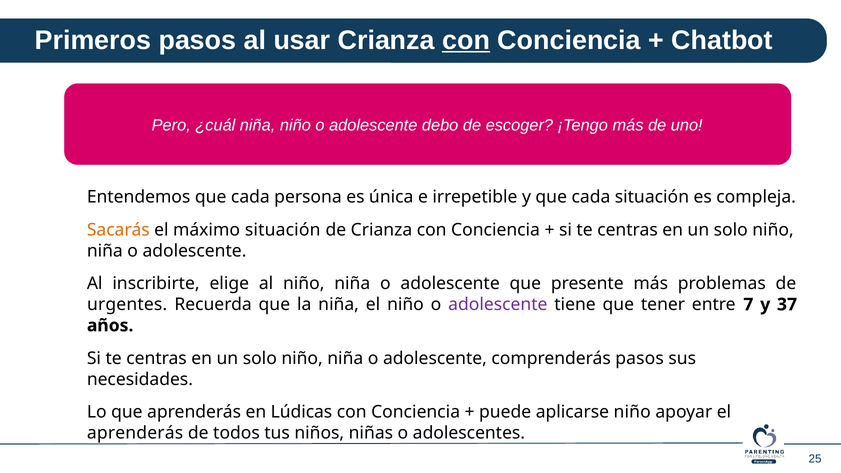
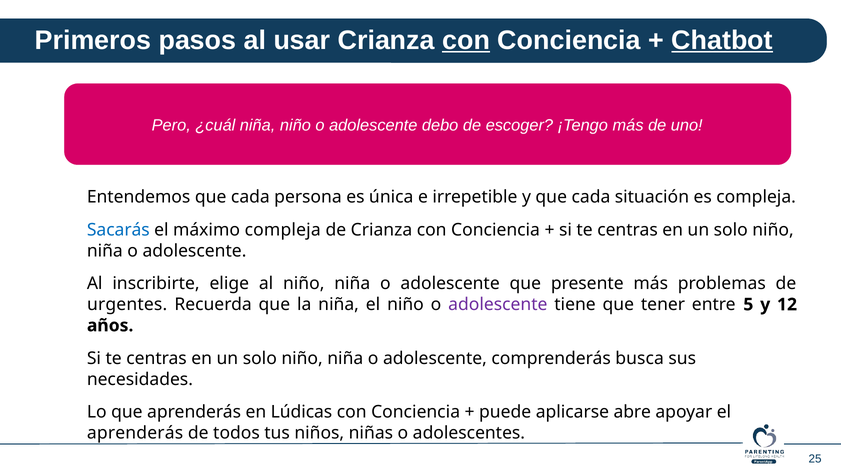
Chatbot underline: none -> present (722, 40)
Sacarás colour: orange -> blue (118, 230)
máximo situación: situación -> compleja (283, 230)
7: 7 -> 5 (748, 305)
37: 37 -> 12 (787, 305)
comprenderás pasos: pasos -> busca (640, 358)
aplicarse niño: niño -> abre (632, 412)
